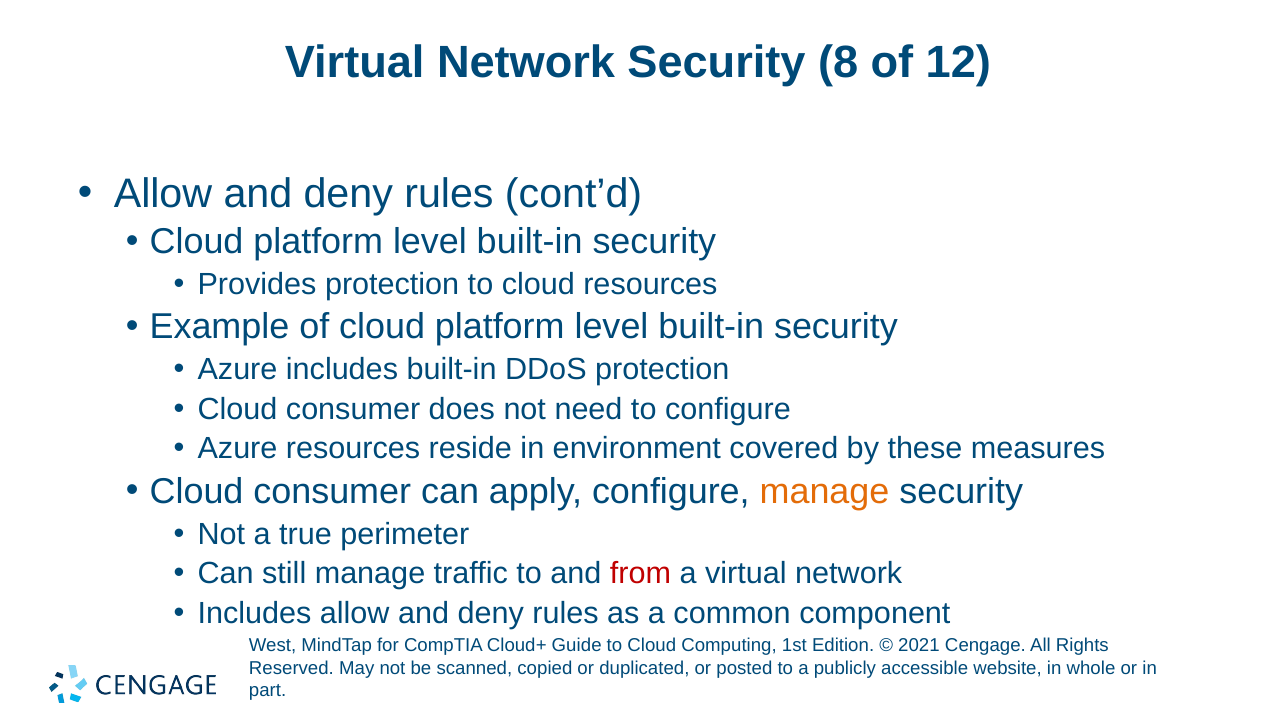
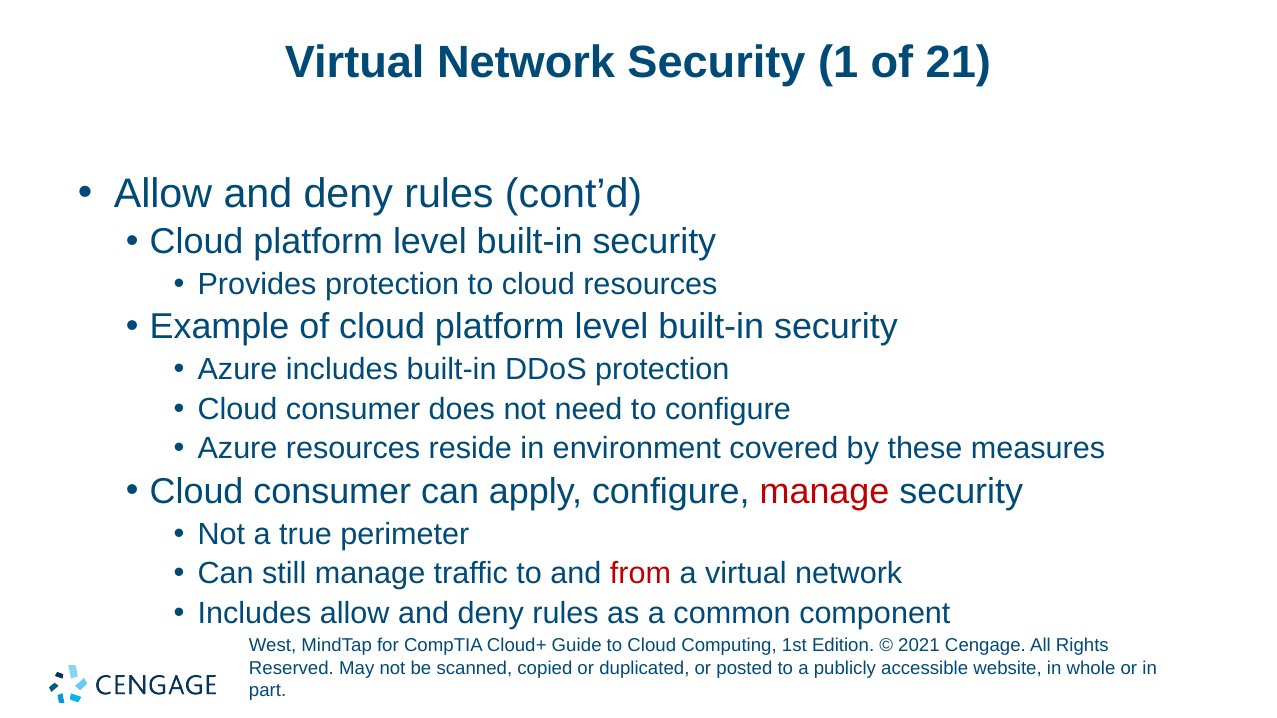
8: 8 -> 1 (838, 62)
12: 12 -> 21 (958, 62)
manage colour: orange -> red (825, 492)
